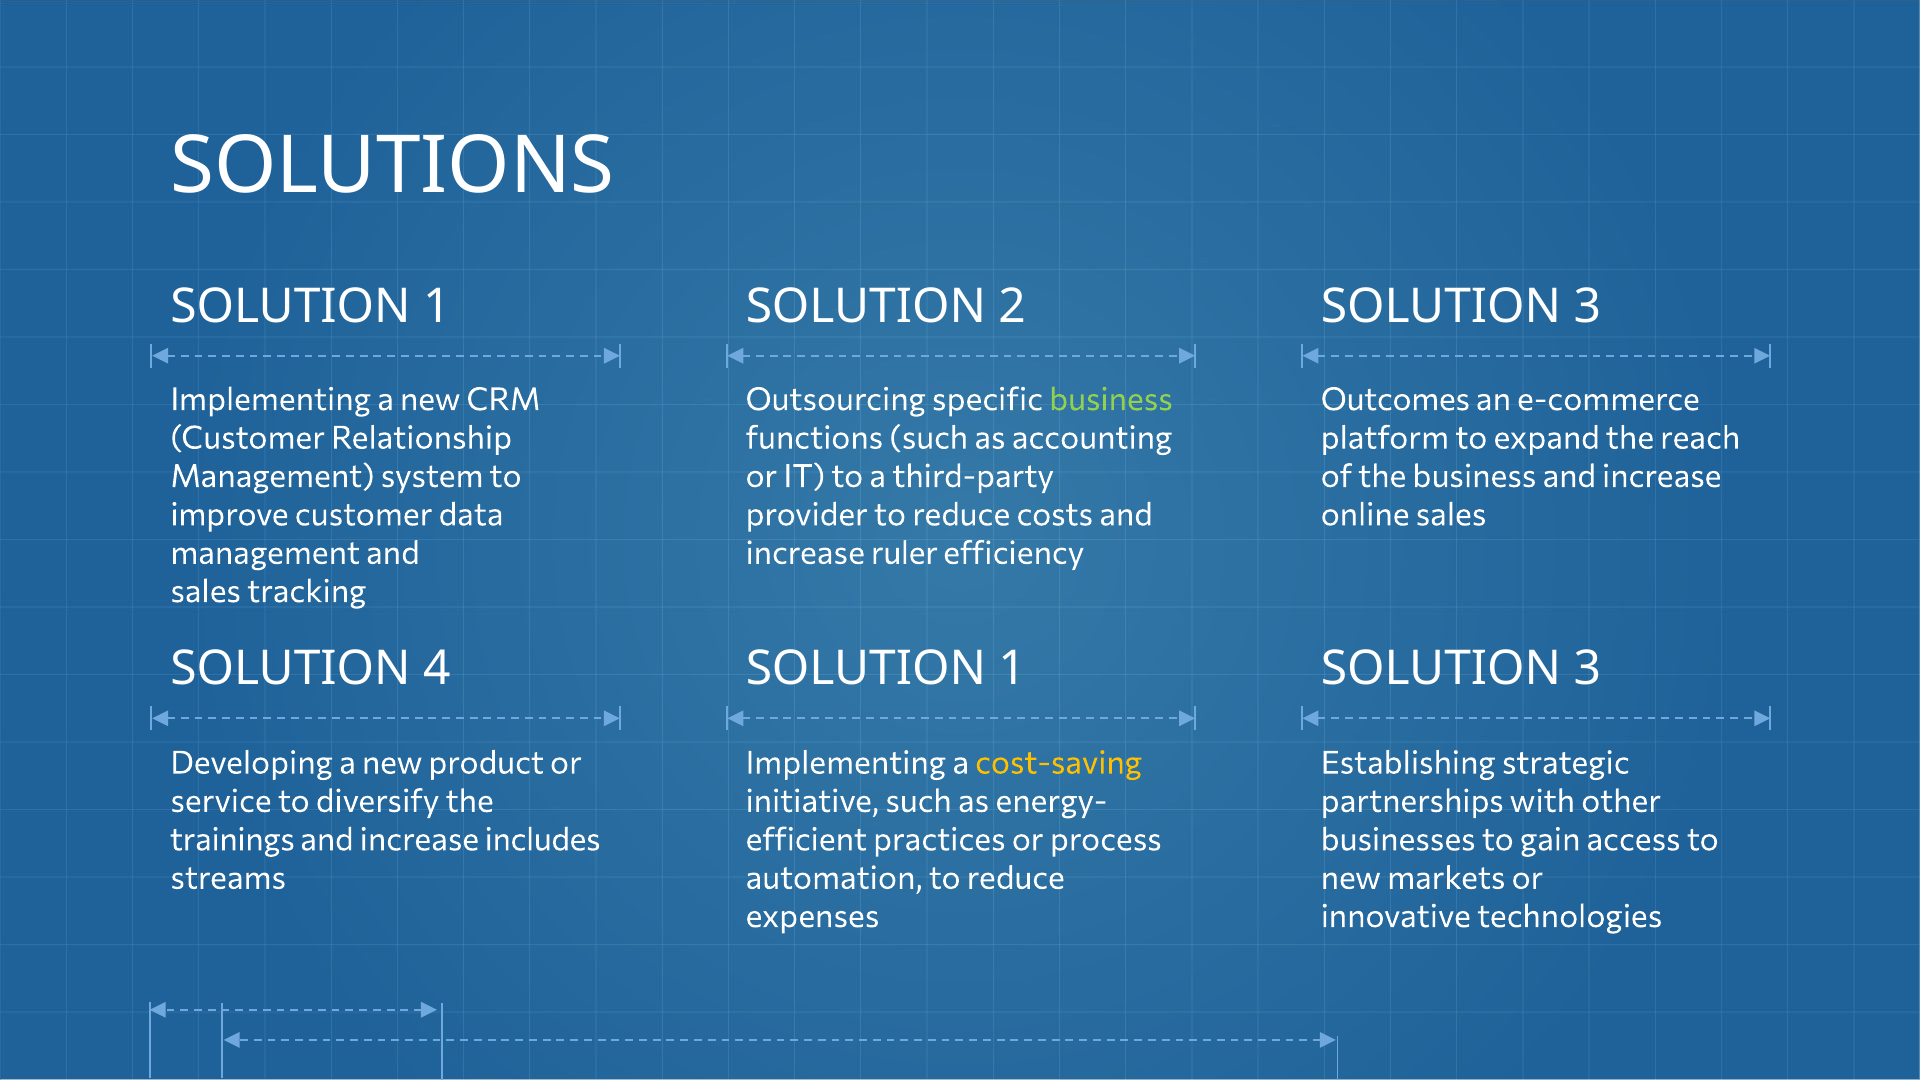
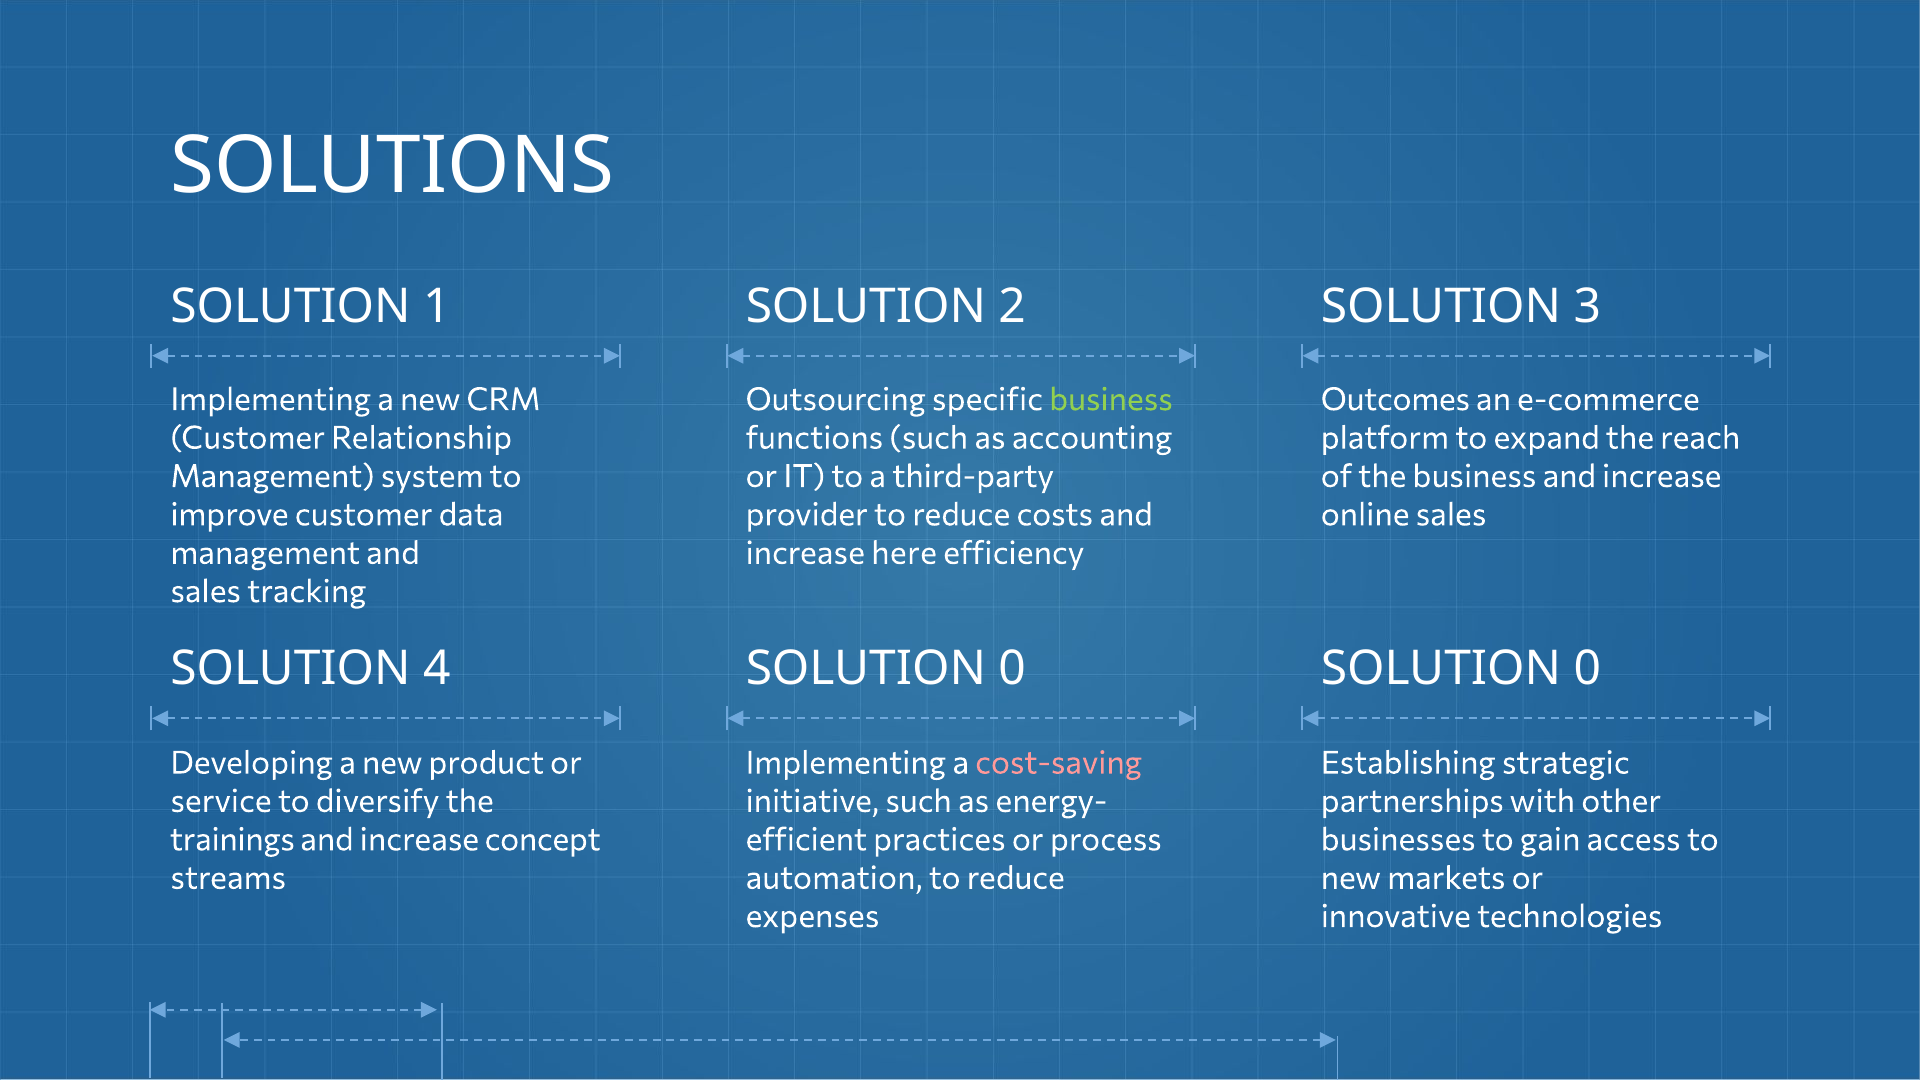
ruler: ruler -> here (904, 553)
4 SOLUTION 1: 1 -> 0 (1012, 669)
3: 3 -> 0 (1587, 669)
cost-saving colour: yellow -> pink (1059, 763)
includes: includes -> concept (543, 840)
